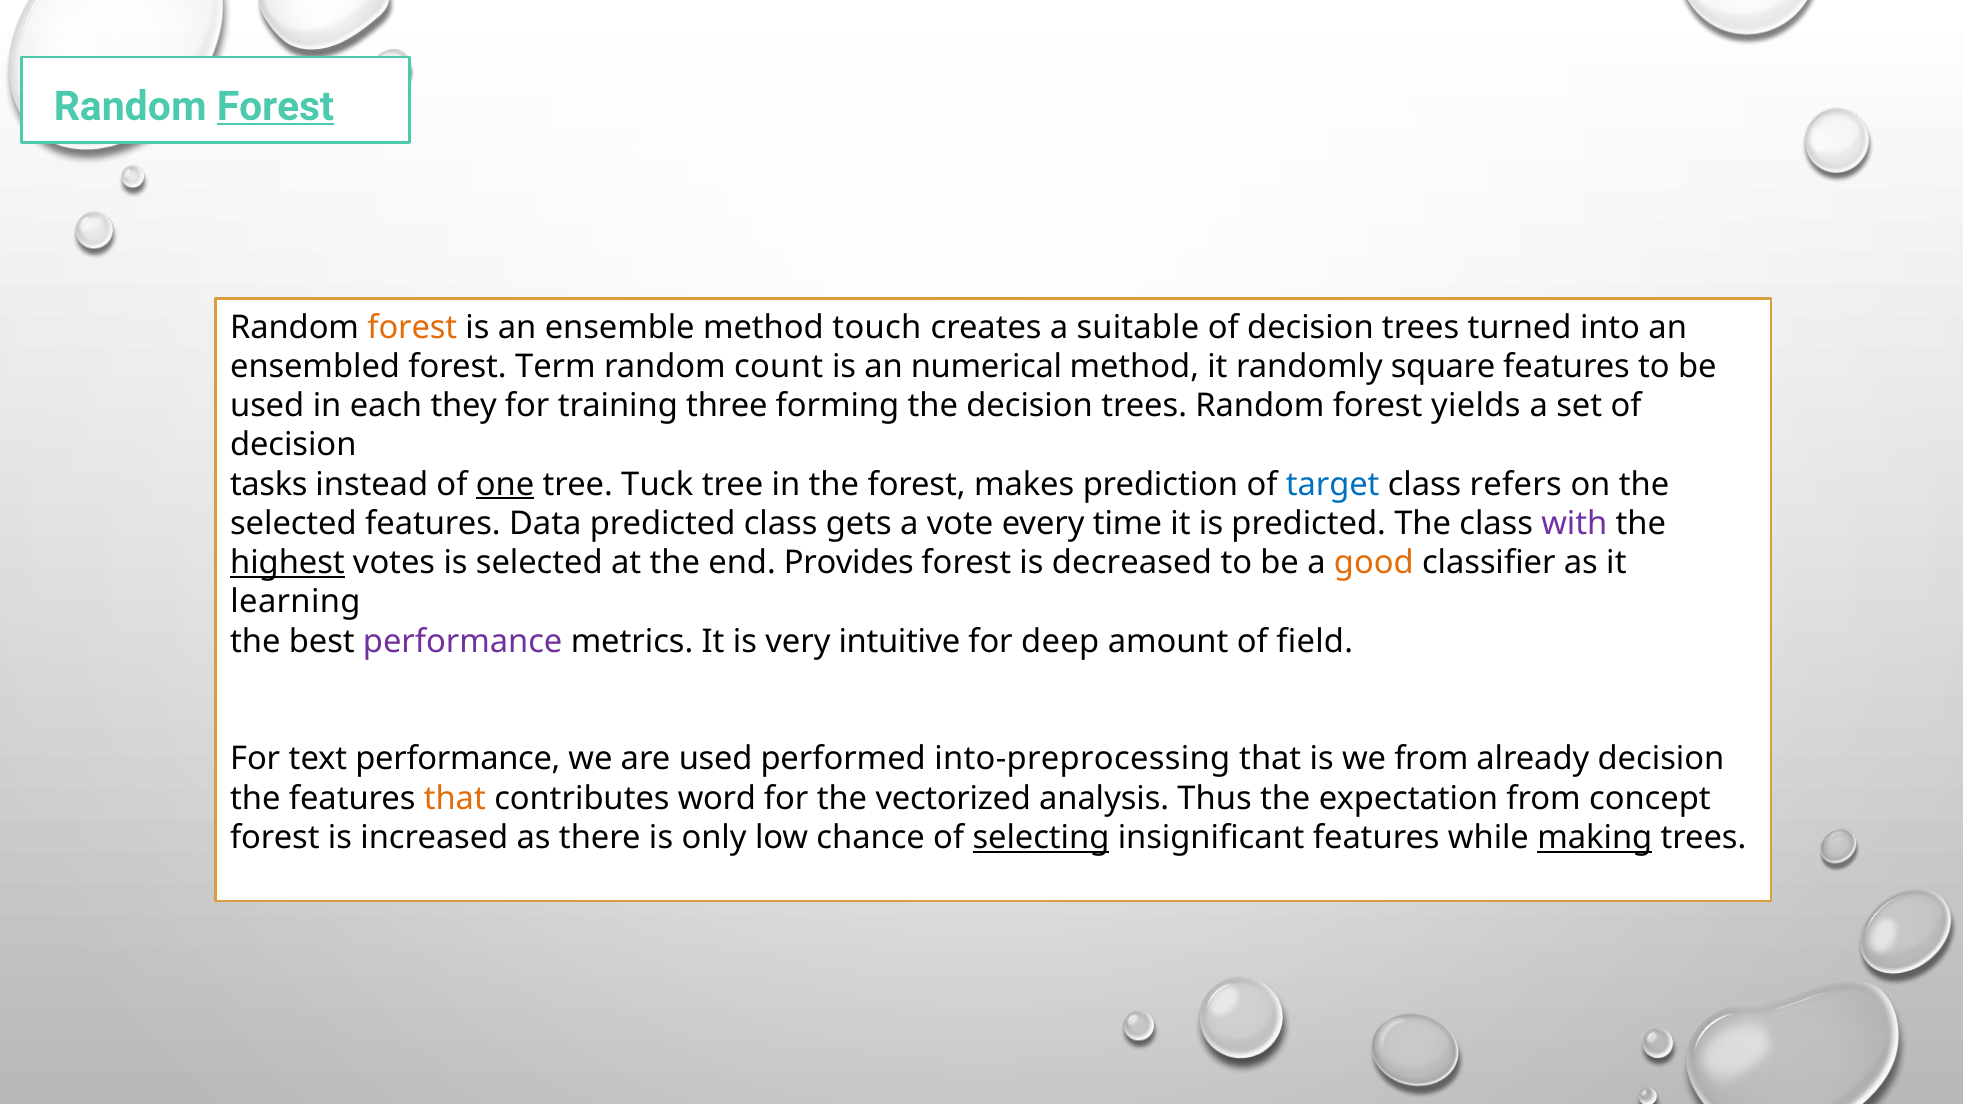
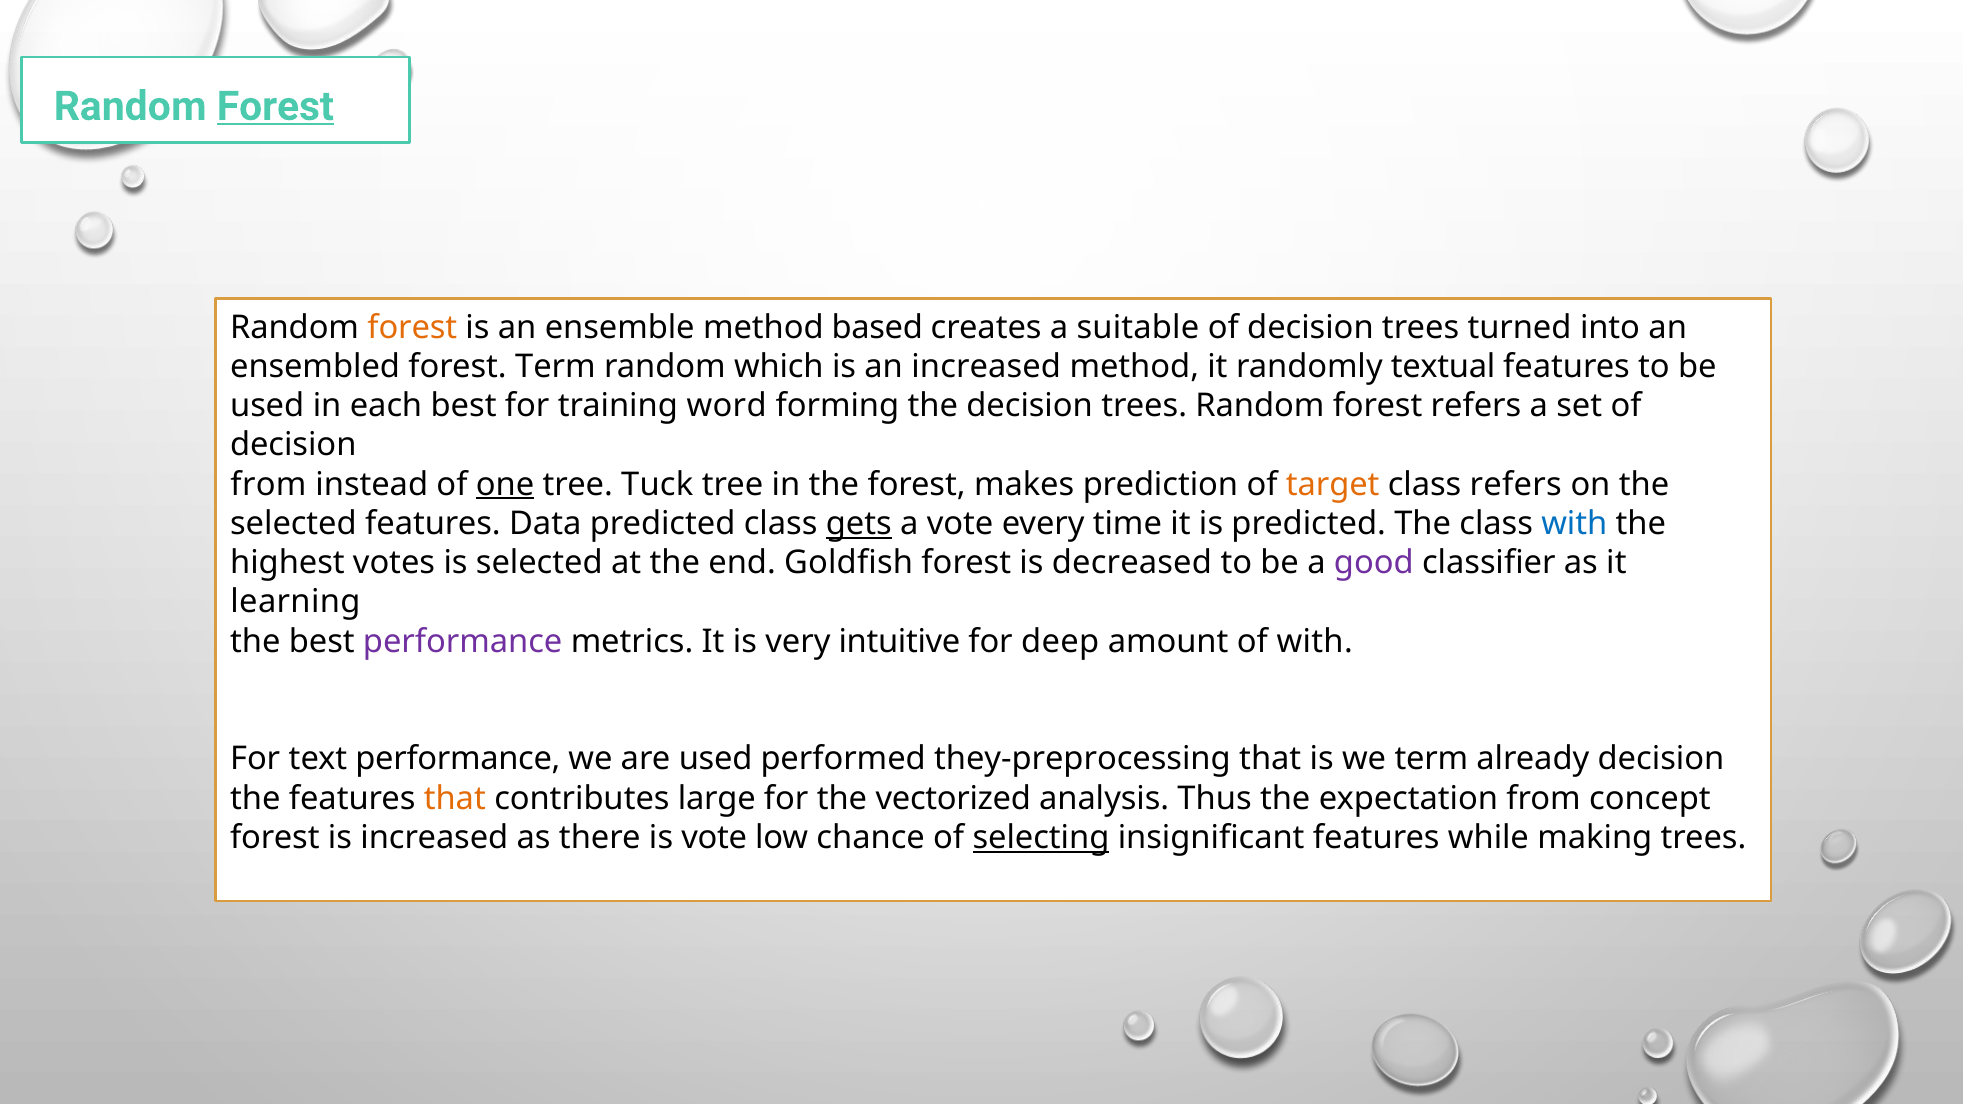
touch: touch -> based (877, 327)
count: count -> which (779, 367)
an numerical: numerical -> increased (986, 367)
square: square -> textual (1443, 367)
each they: they -> best (464, 406)
three: three -> word (727, 406)
forest yields: yields -> refers (1476, 406)
tasks: tasks -> from (268, 484)
target colour: blue -> orange (1333, 484)
gets underline: none -> present (859, 524)
with colour: purple -> blue (1574, 524)
highest underline: present -> none (287, 563)
Provides: Provides -> Goldfish (849, 563)
good colour: orange -> purple (1374, 563)
of field: field -> with (1315, 641)
into-preprocessing: into-preprocessing -> they-preprocessing (1082, 759)
we from: from -> term (1431, 759)
word: word -> large (717, 798)
is only: only -> vote (714, 838)
making underline: present -> none (1595, 838)
